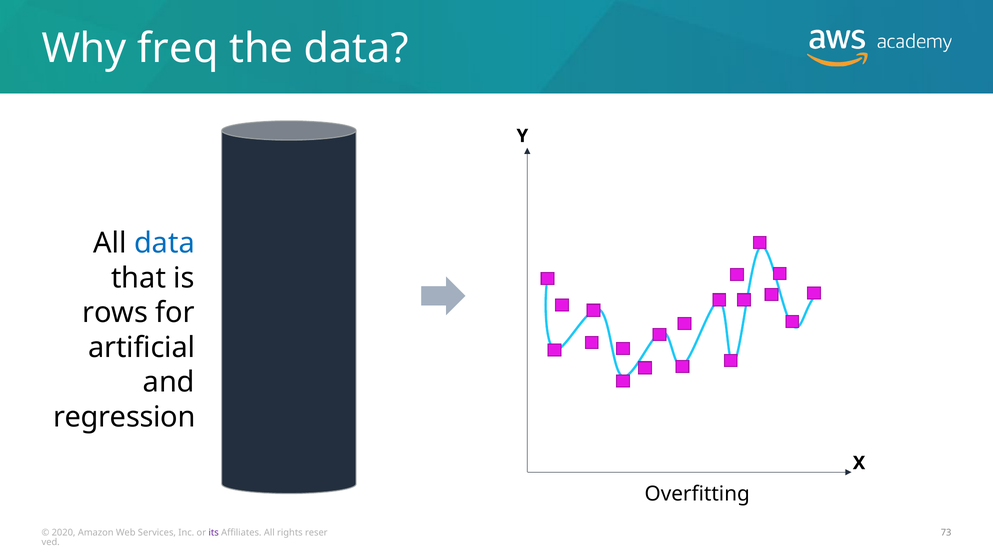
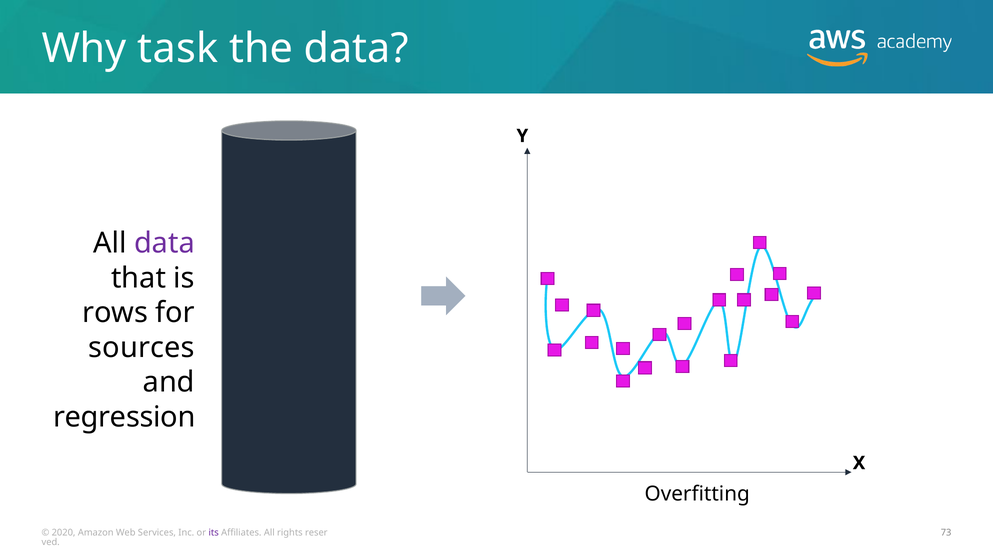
freq: freq -> task (178, 49)
data colour: blue -> purple (164, 243)
artificial: artificial -> sources (142, 347)
